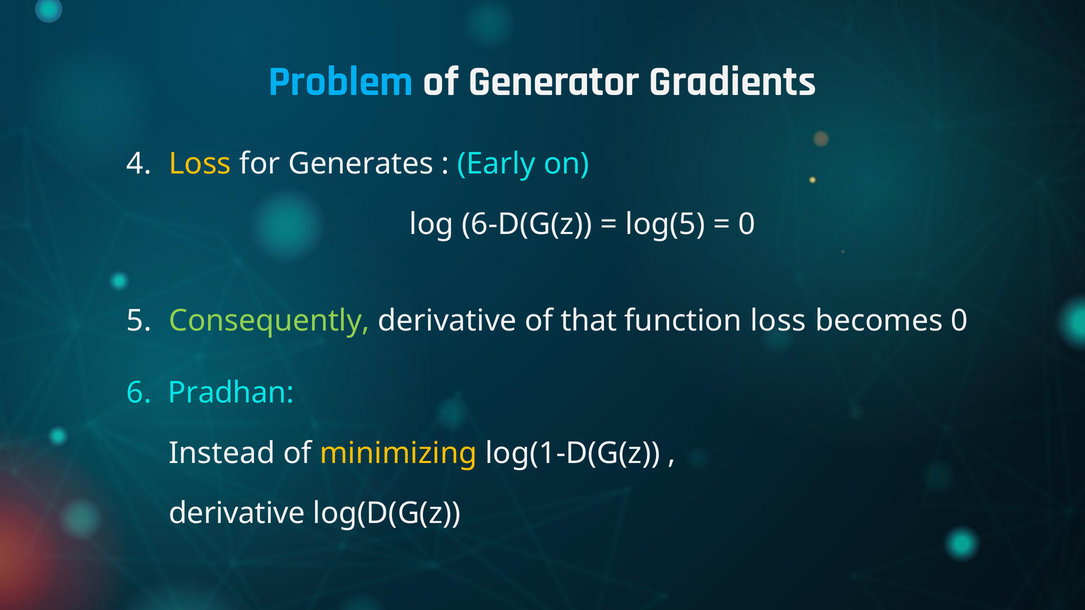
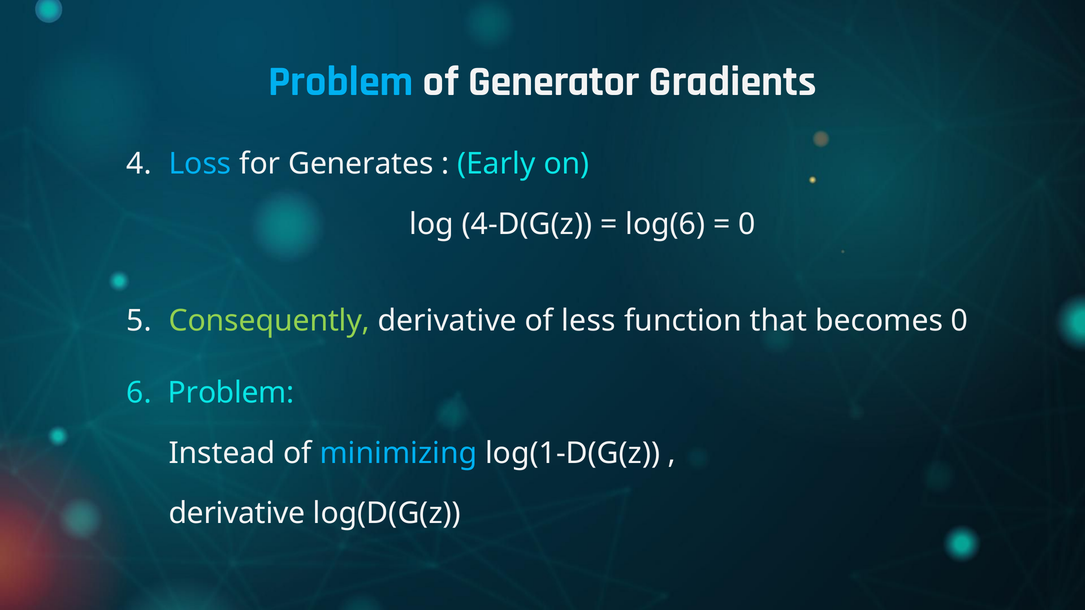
Loss colour: yellow -> light blue (200, 164)
6-D(G(z: 6-D(G(z -> 4-D(G(z (527, 224)
log(5: log(5 -> log(6 (665, 224)
that: that -> less (589, 321)
function loss: loss -> that (778, 321)
Pradhan: Pradhan -> Problem (231, 393)
minimizing colour: yellow -> light blue (398, 453)
